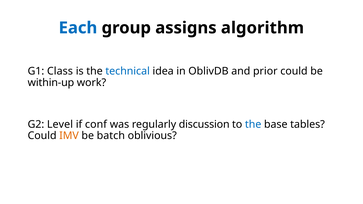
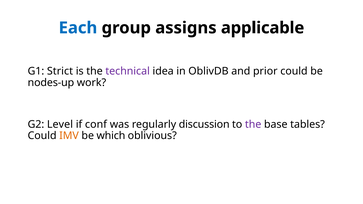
algorithm: algorithm -> applicable (263, 28)
Class: Class -> Strict (60, 71)
technical colour: blue -> purple (128, 71)
within-up: within-up -> nodes-up (51, 83)
the colour: blue -> purple (253, 124)
batch: batch -> which (111, 136)
